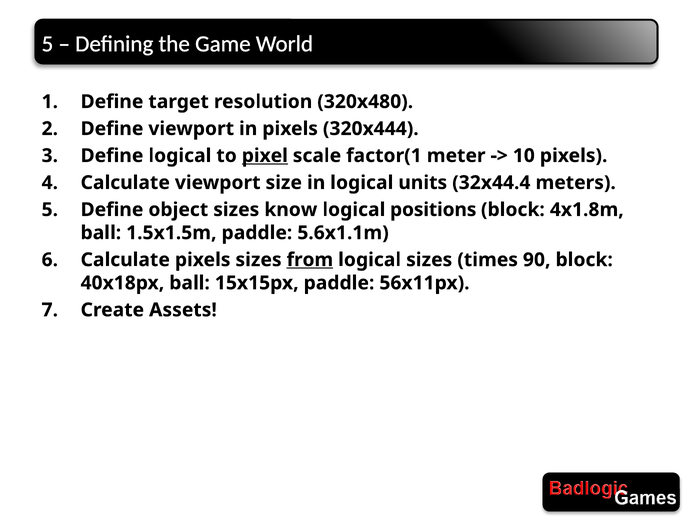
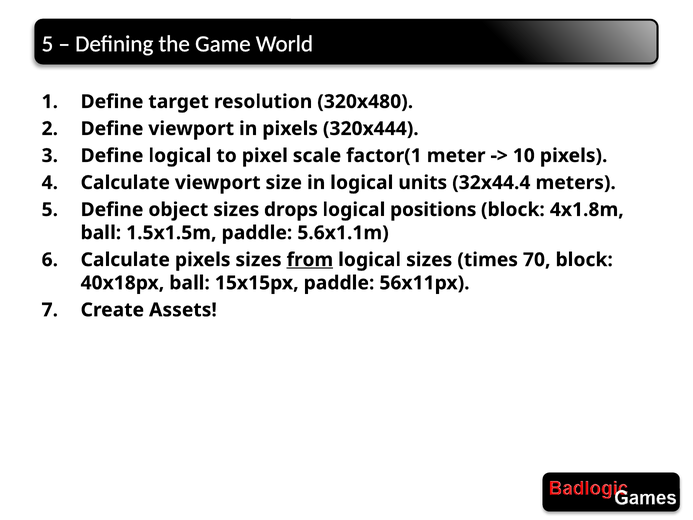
pixel underline: present -> none (265, 156)
know: know -> drops (291, 210)
90: 90 -> 70 (537, 260)
